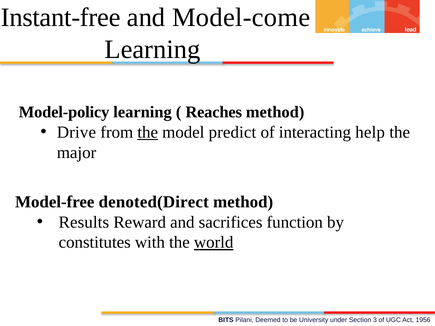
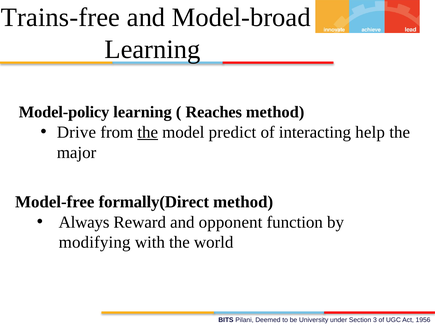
Instant-free: Instant-free -> Trains-free (60, 17)
Model-come: Model-come -> Model-broad (241, 17)
denoted(Direct: denoted(Direct -> formally(Direct (154, 202)
Results: Results -> Always (84, 222)
sacrifices: sacrifices -> opponent (231, 222)
constitutes: constitutes -> modifying (95, 243)
world underline: present -> none (214, 243)
